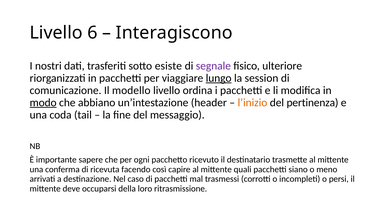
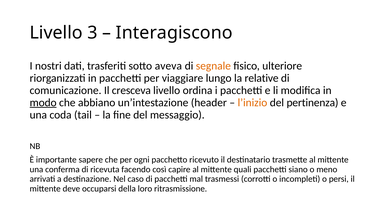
6: 6 -> 3 (92, 33)
esiste: esiste -> aveva (168, 66)
segnale colour: purple -> orange (213, 66)
lungo underline: present -> none (219, 78)
session: session -> relative (262, 78)
modello: modello -> cresceva (131, 90)
